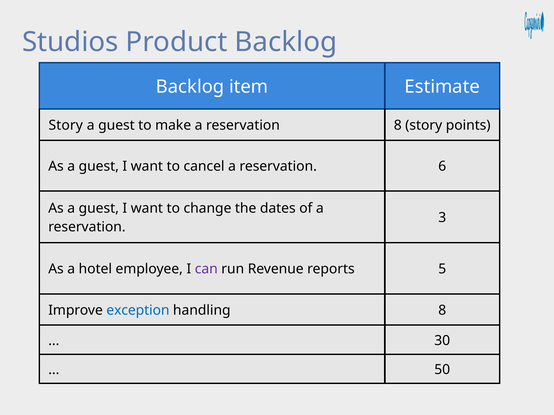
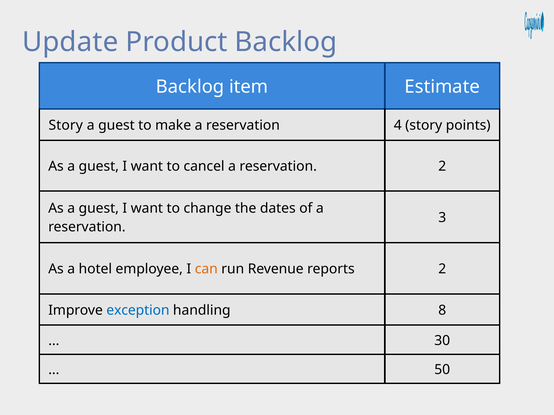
Studios: Studios -> Update (70, 42)
reservation 8: 8 -> 4 (398, 126)
reservation 6: 6 -> 2 (442, 167)
can colour: purple -> orange (206, 269)
reports 5: 5 -> 2 (442, 269)
